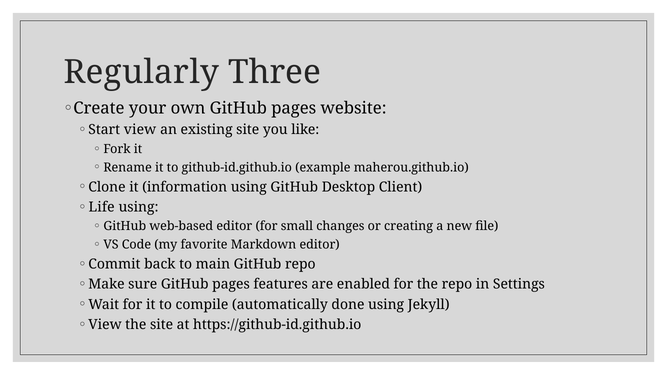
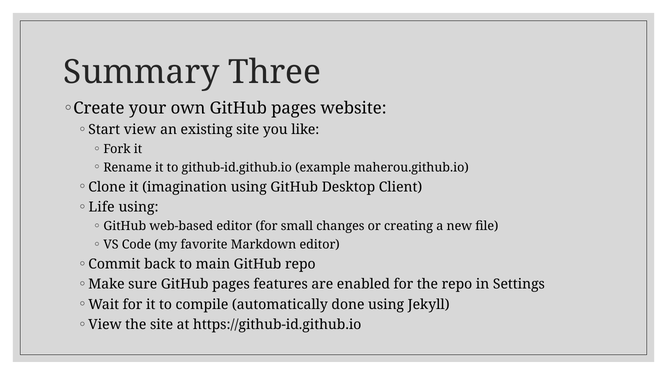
Regularly: Regularly -> Summary (141, 72)
information: information -> imagination (185, 187)
